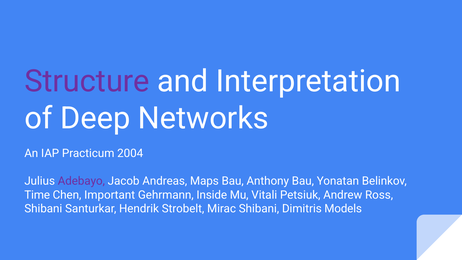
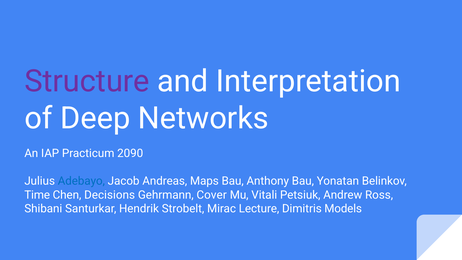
2004: 2004 -> 2090 (130, 153)
Adebayo colour: purple -> blue (81, 181)
Important: Important -> Decisions (110, 195)
Inside: Inside -> Cover (212, 195)
Mirac Shibani: Shibani -> Lecture (259, 209)
